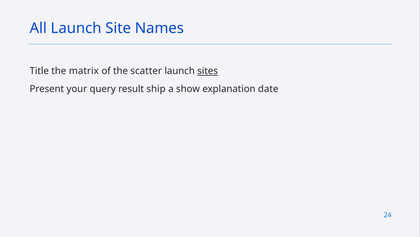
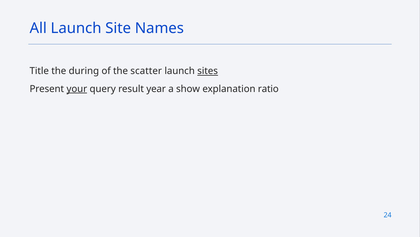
matrix: matrix -> during (84, 71)
your underline: none -> present (77, 89)
ship: ship -> year (156, 89)
date: date -> ratio (268, 89)
